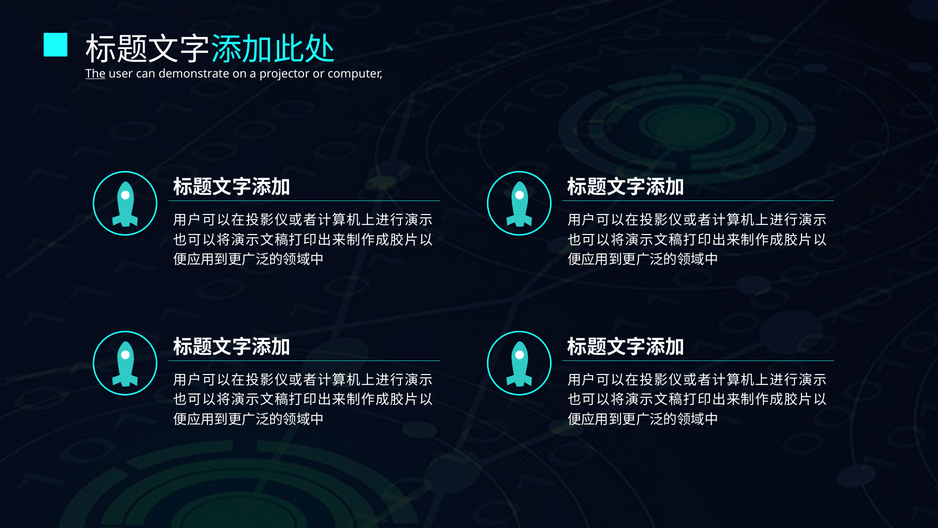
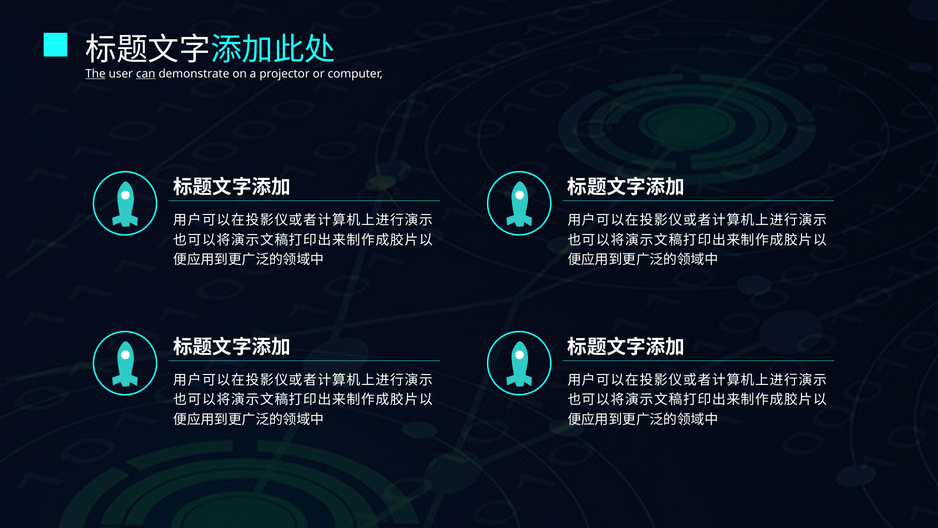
can underline: none -> present (146, 74)
